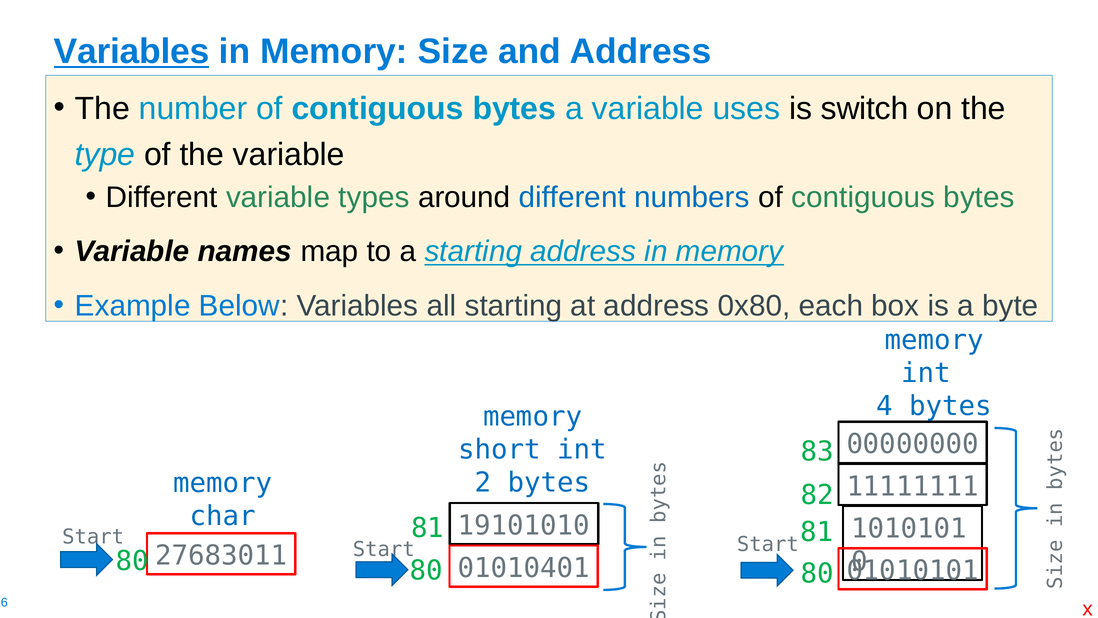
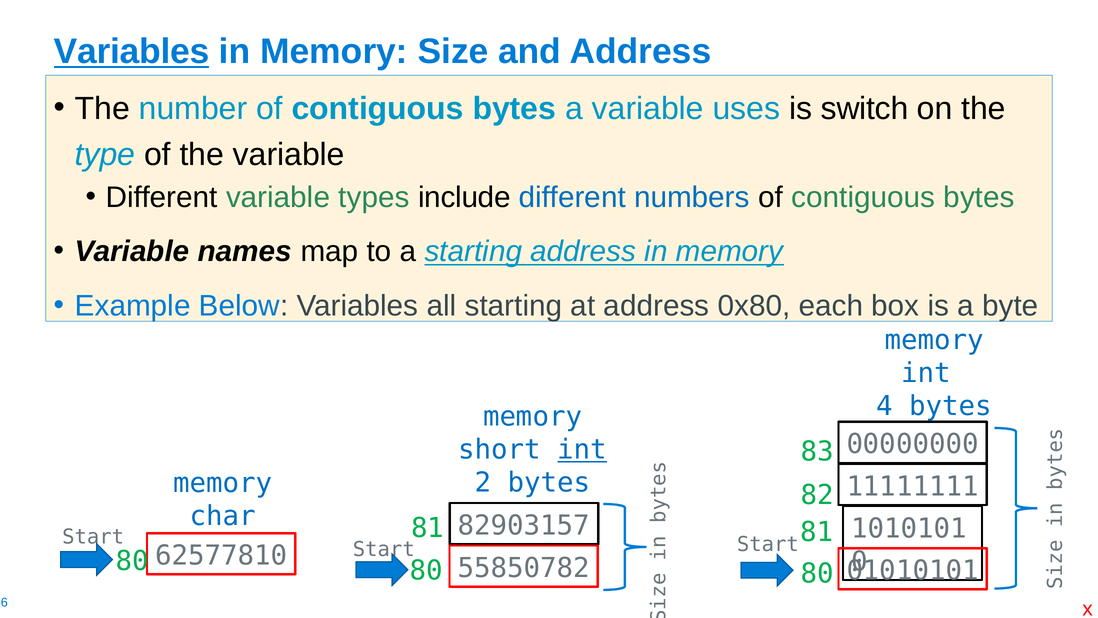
around: around -> include (464, 197)
int underline: none -> present (582, 450)
19101010: 19101010 -> 82903157 (524, 525)
27683011: 27683011 -> 62577810 (221, 555)
01010401: 01010401 -> 55850782 (524, 568)
